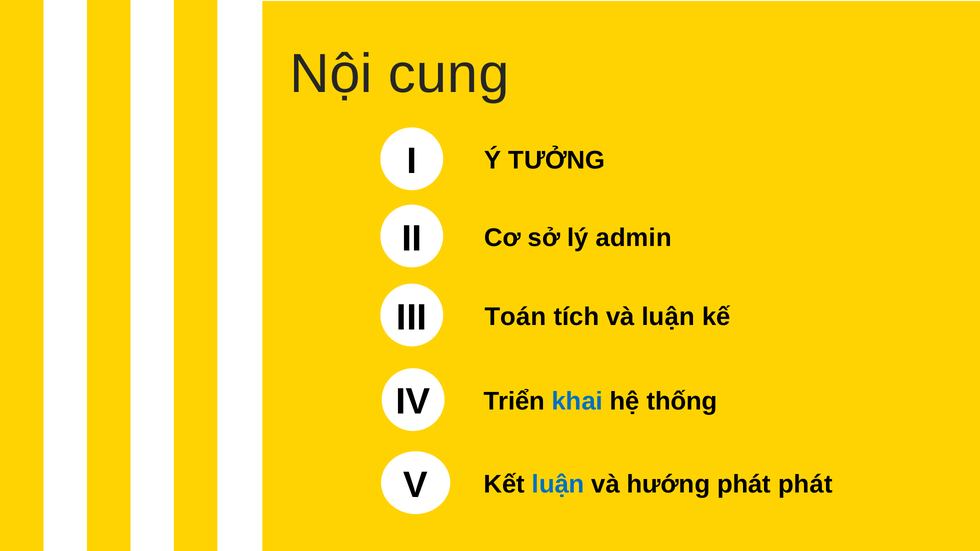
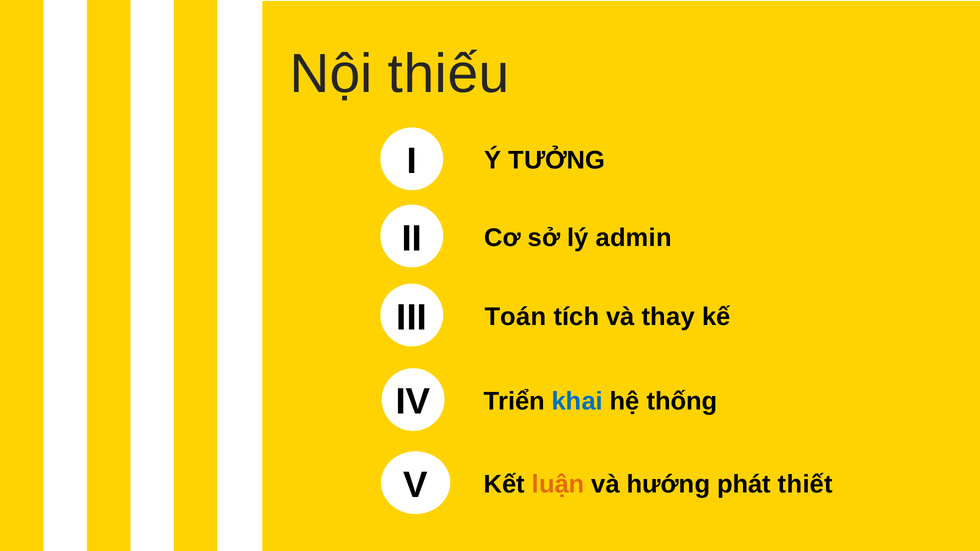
cung: cung -> thiếu (449, 74)
và luận: luận -> thay (668, 317)
luận colour: blue -> orange (558, 484)
phát phát: phát -> thiết (805, 484)
